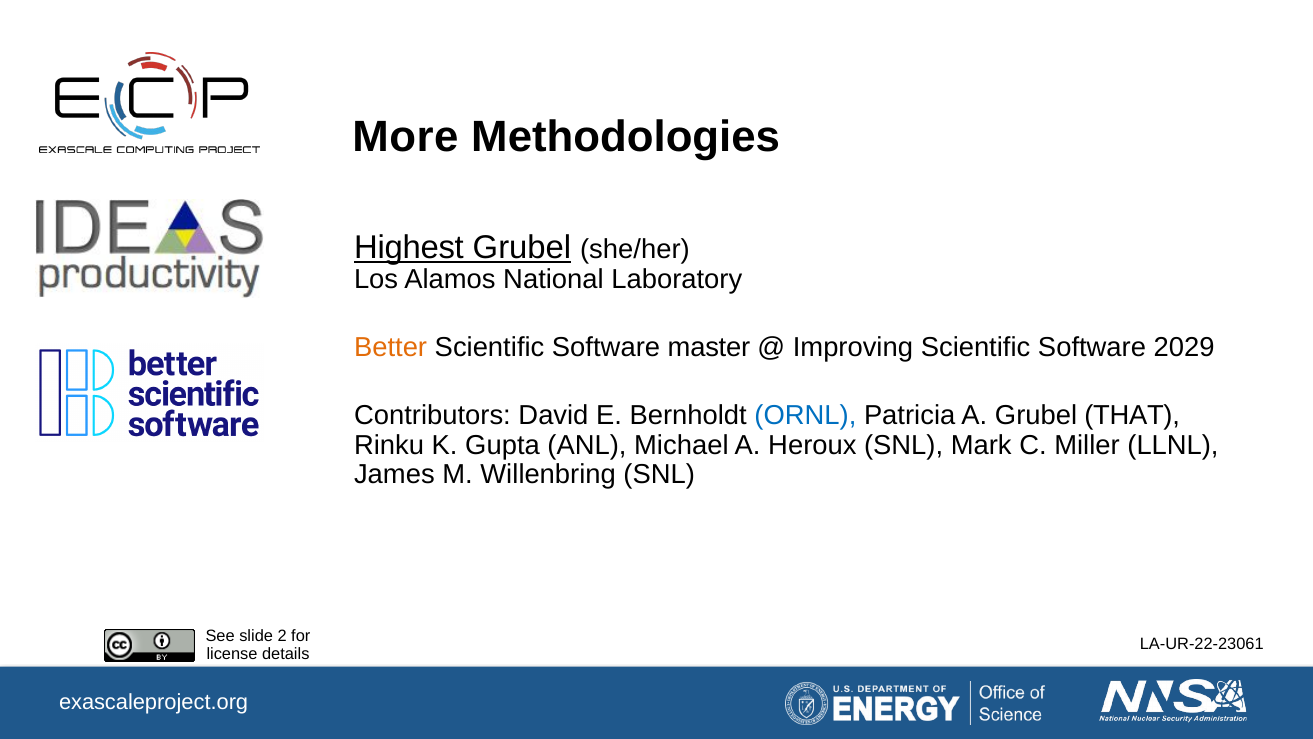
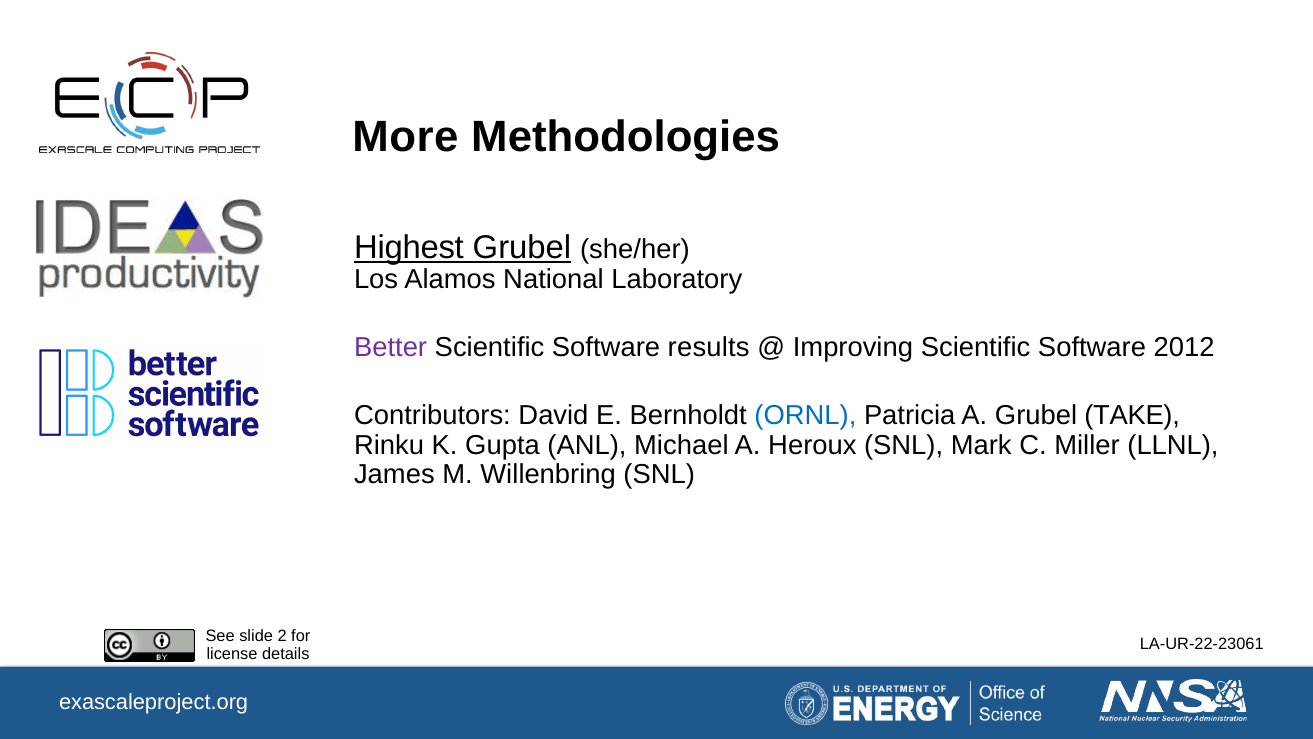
Better colour: orange -> purple (391, 348)
master: master -> results (709, 348)
2029: 2029 -> 2012 (1184, 348)
THAT: THAT -> TAKE (1132, 415)
